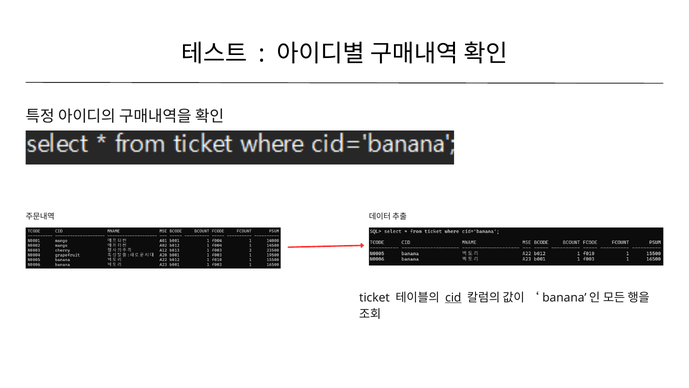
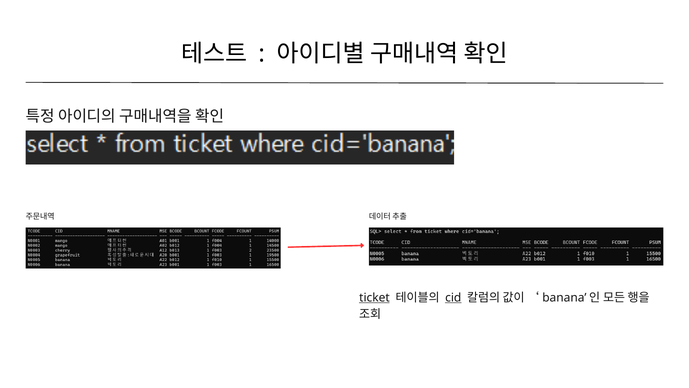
ticket underline: none -> present (374, 297)
